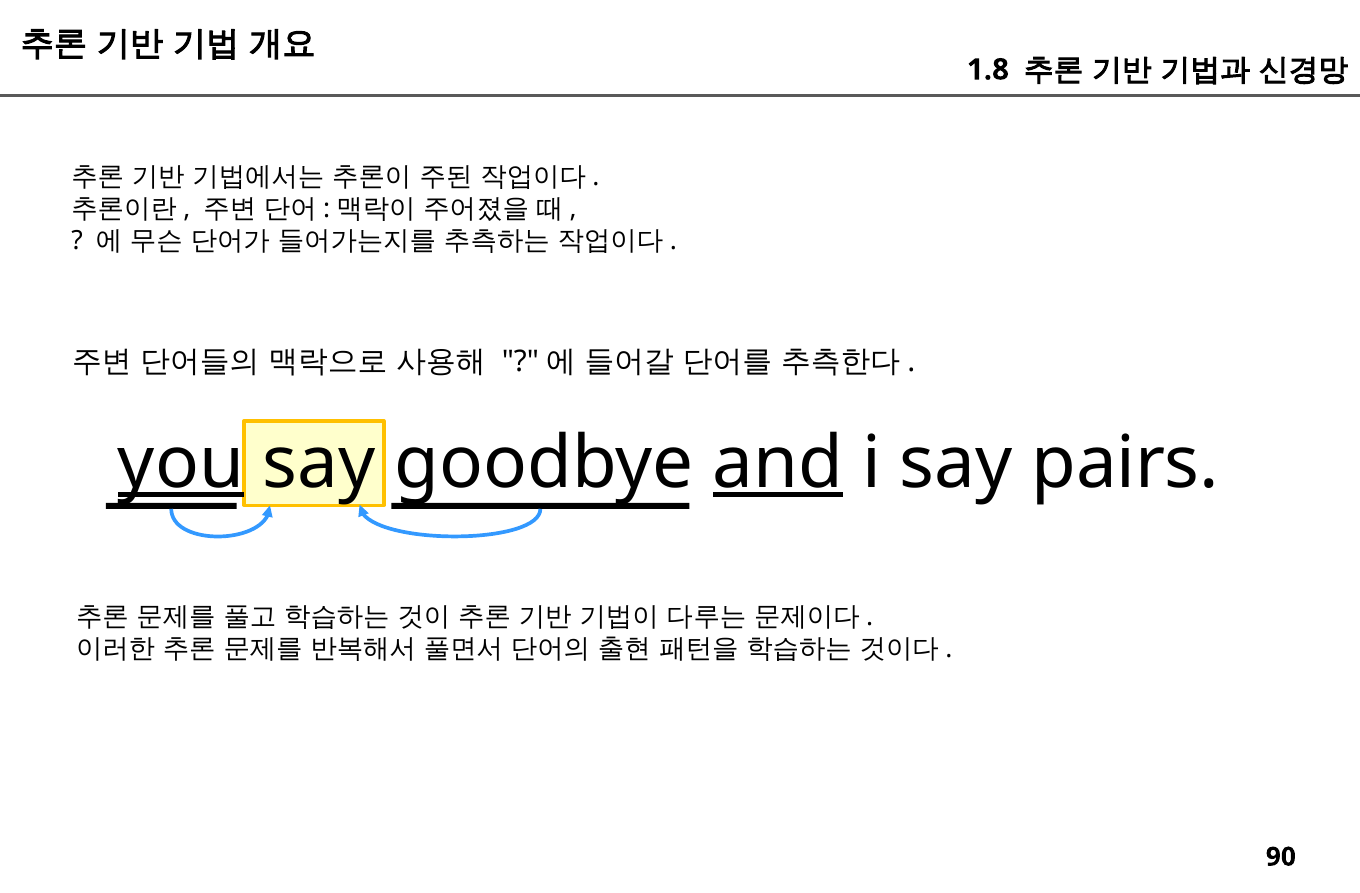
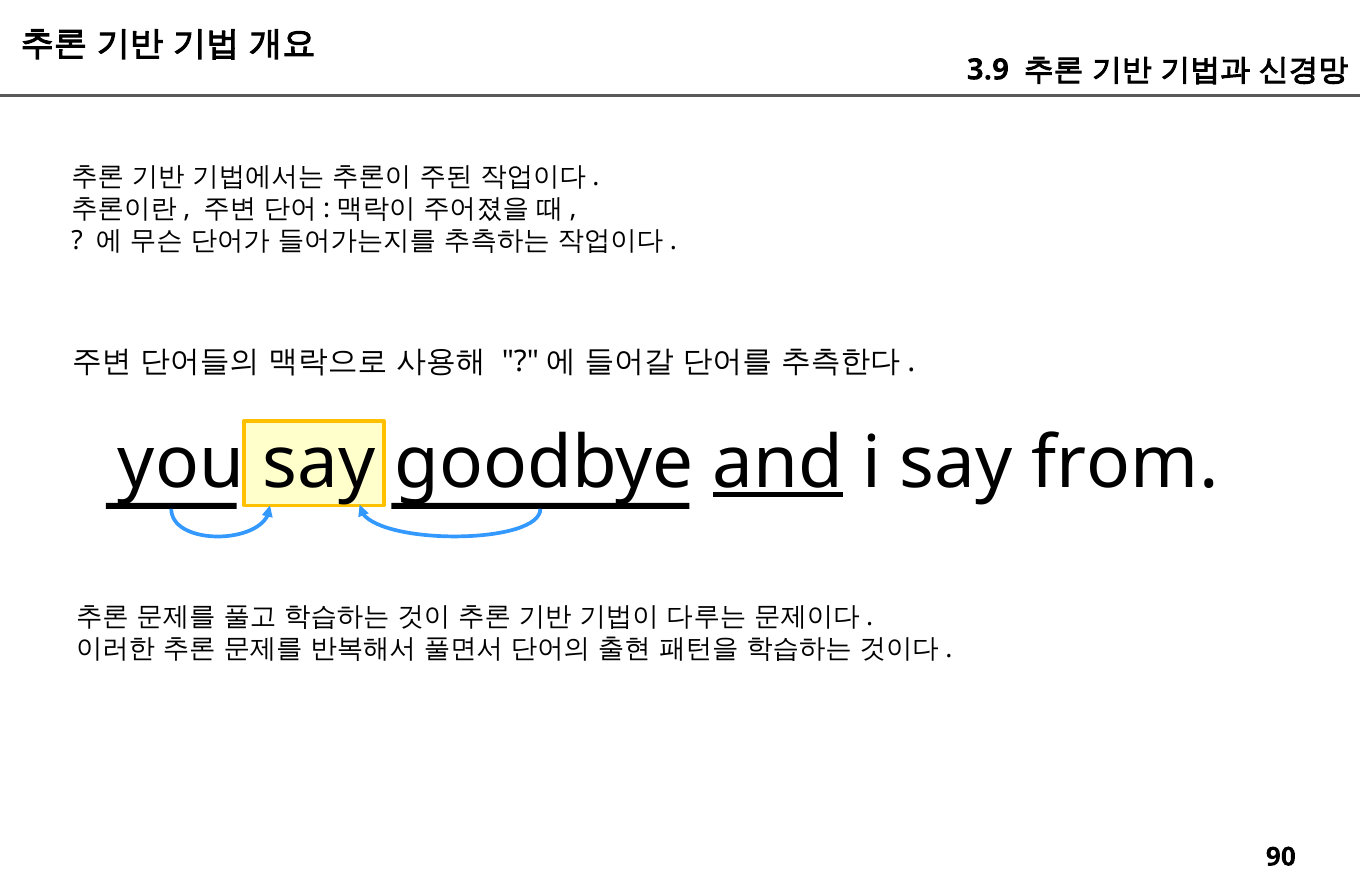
1.8: 1.8 -> 3.9 (988, 70)
you underline: present -> none (181, 463)
pairs: pairs -> from (1125, 463)
